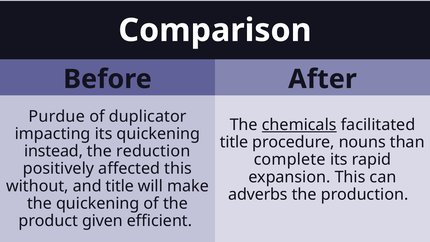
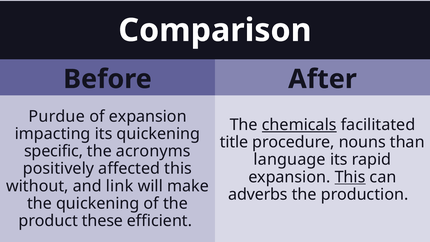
of duplicator: duplicator -> expansion (148, 116)
instead: instead -> specific (54, 151)
reduction: reduction -> acronyms (153, 151)
complete: complete -> language (290, 160)
This underline: none -> present (350, 177)
and title: title -> link (120, 186)
given: given -> these (102, 221)
